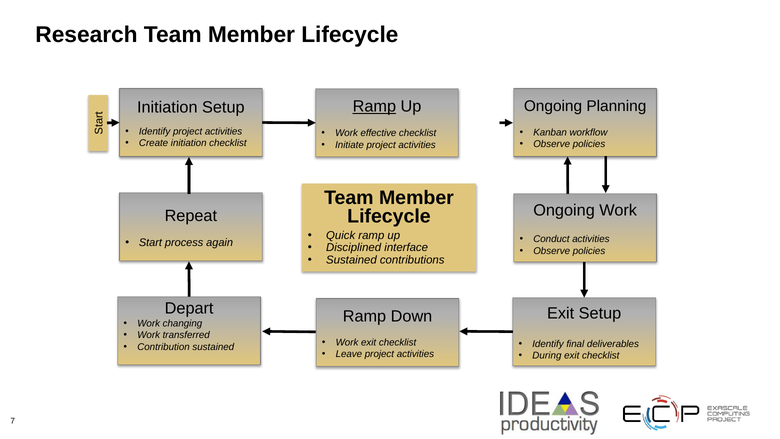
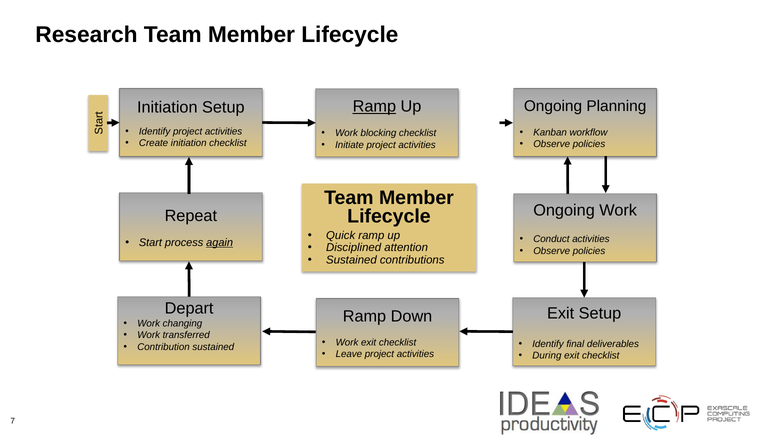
effective: effective -> blocking (378, 133)
again underline: none -> present (220, 243)
interface: interface -> attention (406, 248)
